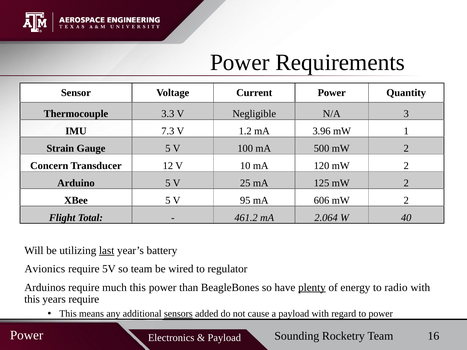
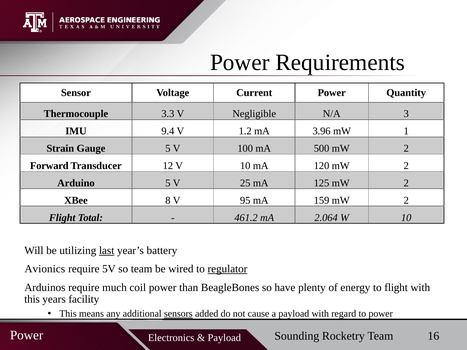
7.3: 7.3 -> 9.4 (168, 131)
Concern: Concern -> Forward (49, 166)
XBee 5: 5 -> 8 (168, 200)
606: 606 -> 159 (322, 200)
W 40: 40 -> 10 (406, 218)
regulator underline: none -> present (227, 269)
much this: this -> coil (138, 288)
plenty underline: present -> none (312, 288)
to radio: radio -> flight (396, 288)
years require: require -> facility (84, 300)
